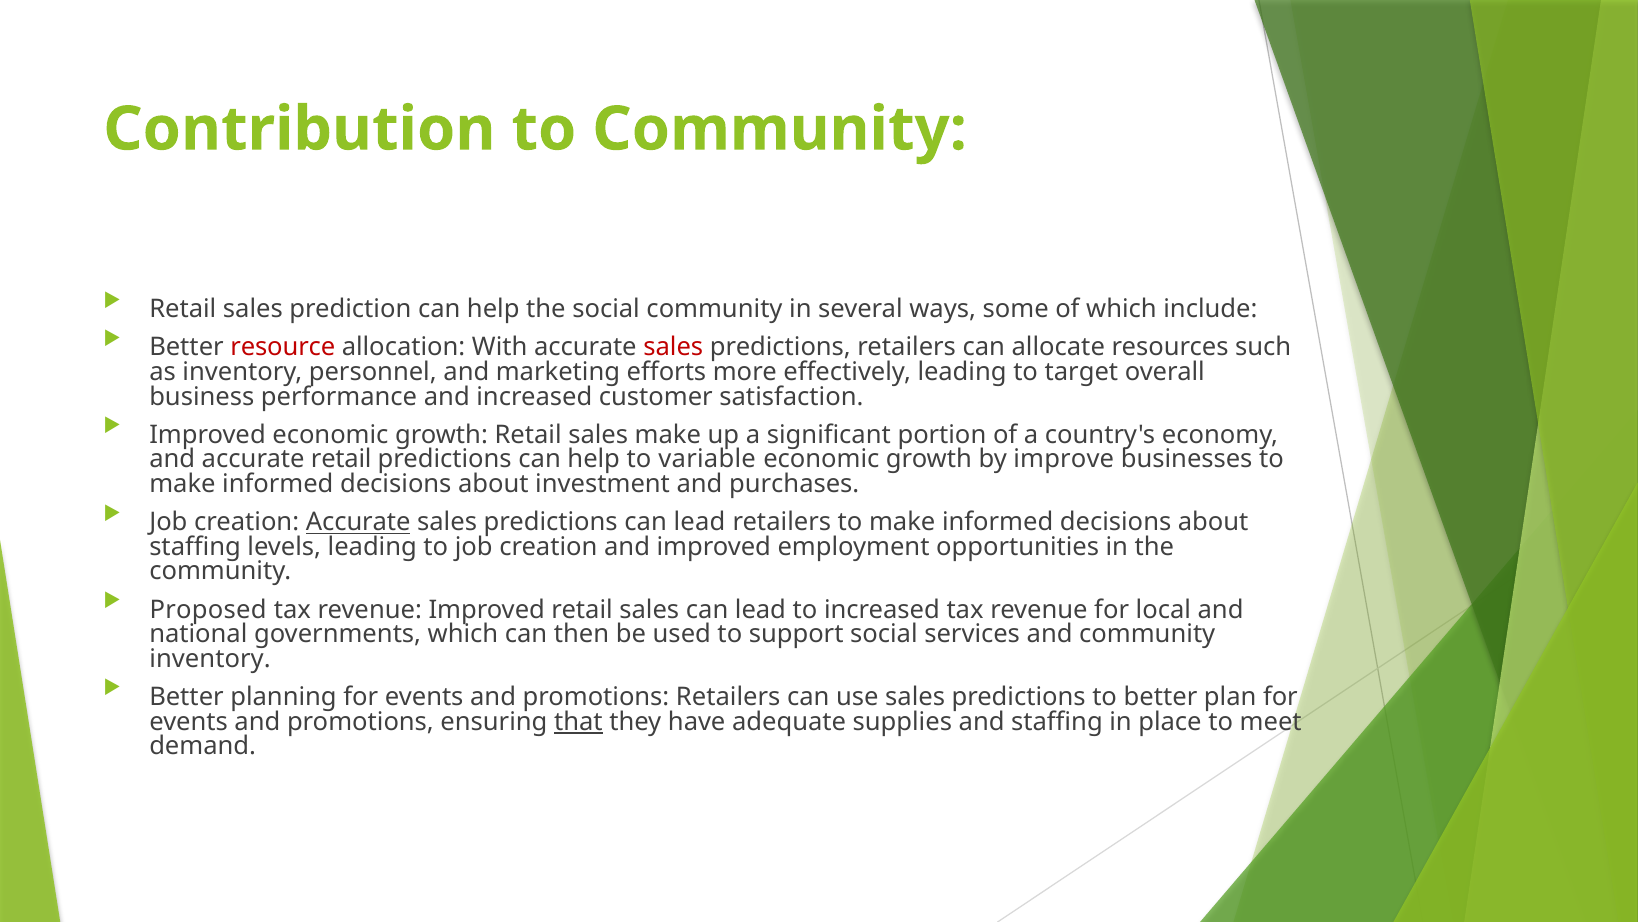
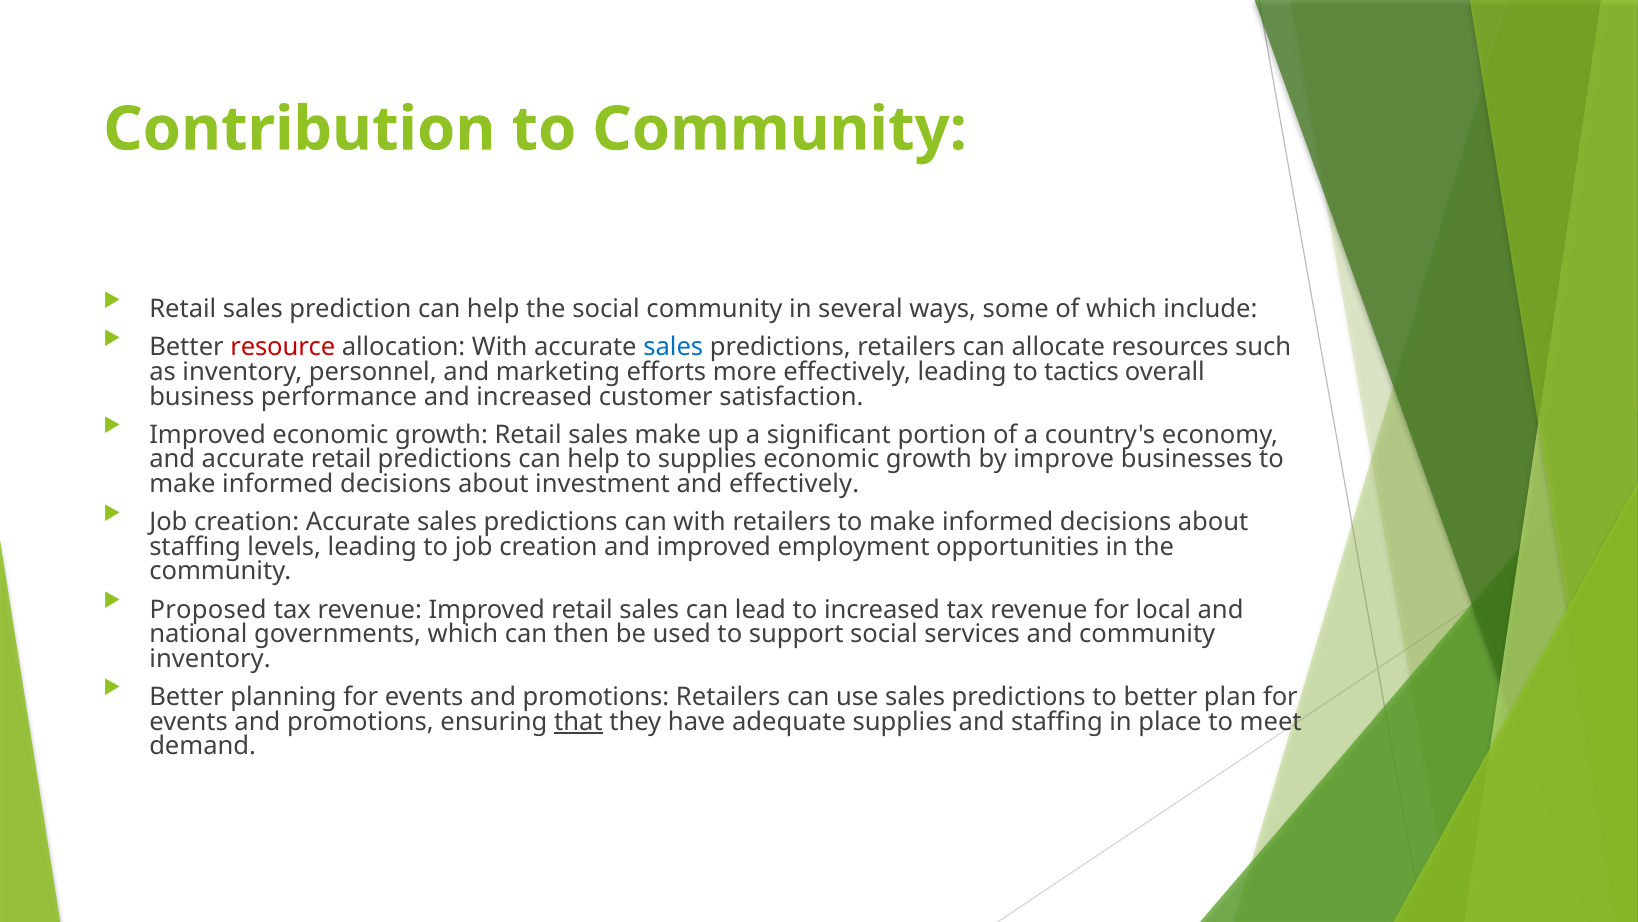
sales colour: red -> blue (673, 347)
target: target -> tactics (1082, 372)
to variable: variable -> supplies (707, 459)
and purchases: purchases -> effectively (794, 484)
Accurate underline: present -> none (358, 522)
predictions can lead: lead -> with (700, 522)
